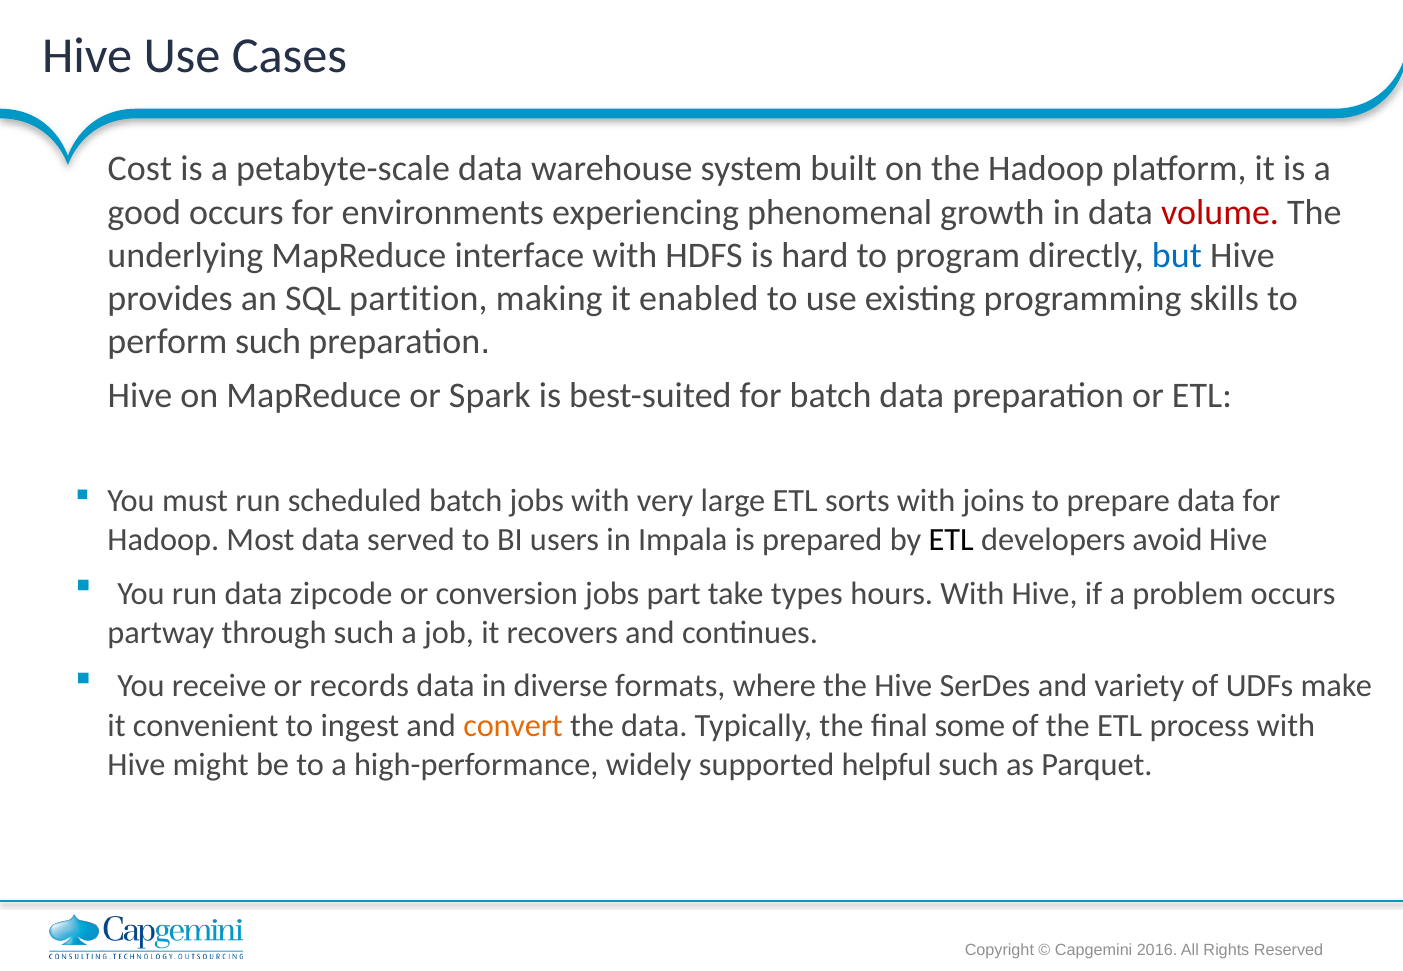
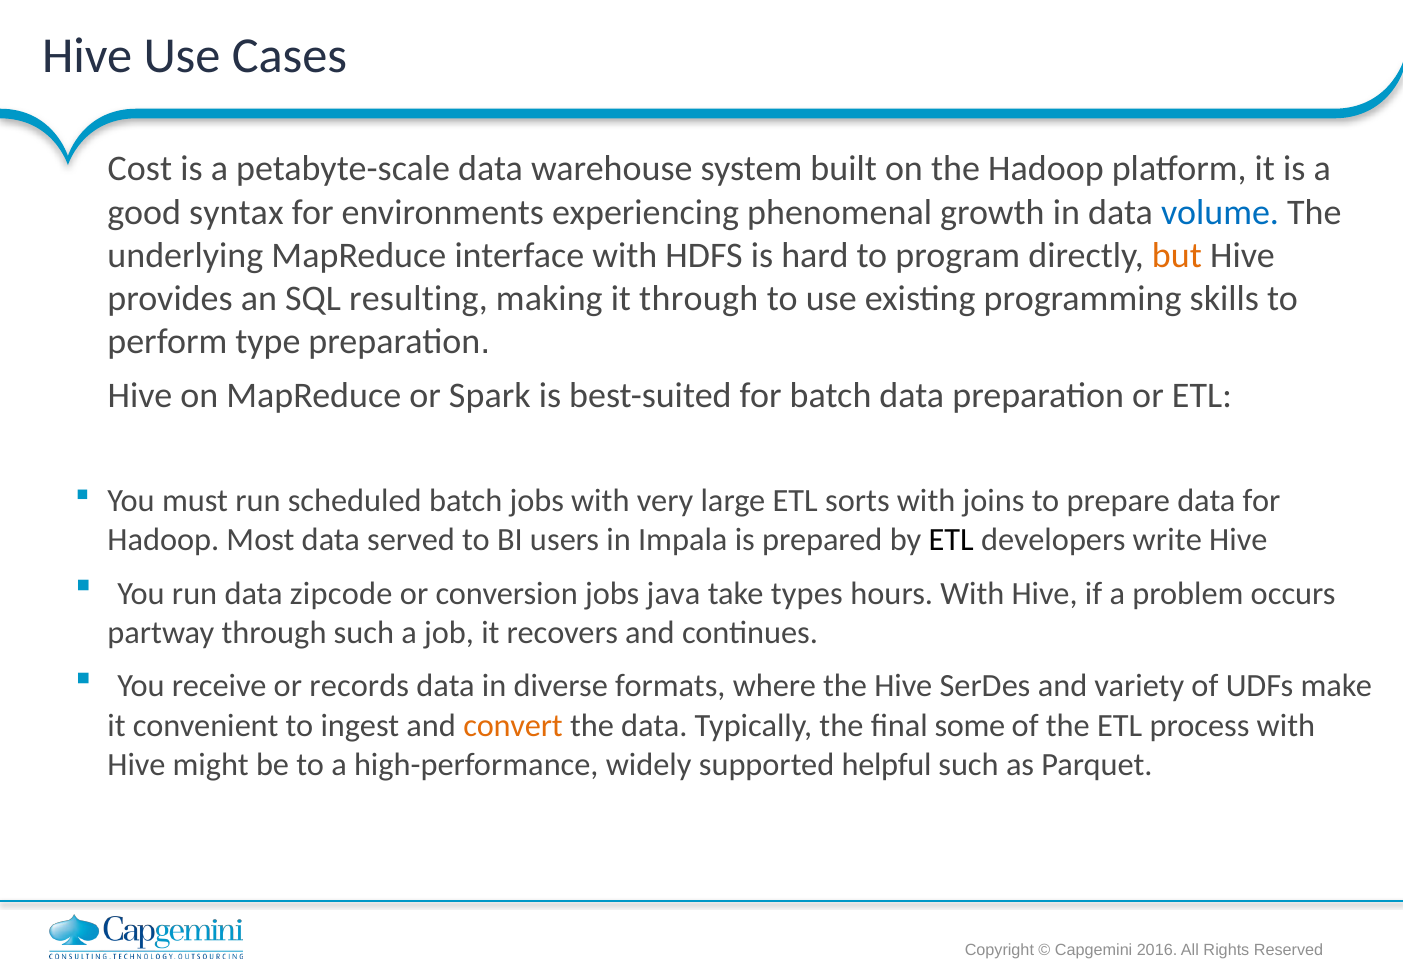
good occurs: occurs -> syntax (236, 212)
volume colour: red -> blue (1220, 212)
but colour: blue -> orange (1177, 255)
partition: partition -> resulting (418, 299)
it enabled: enabled -> through (699, 299)
perform such: such -> type (268, 342)
avoid: avoid -> write (1167, 540)
part: part -> java (673, 594)
